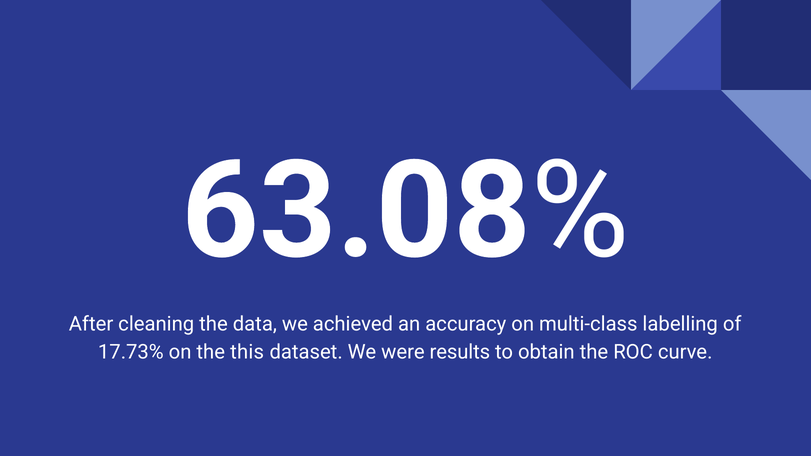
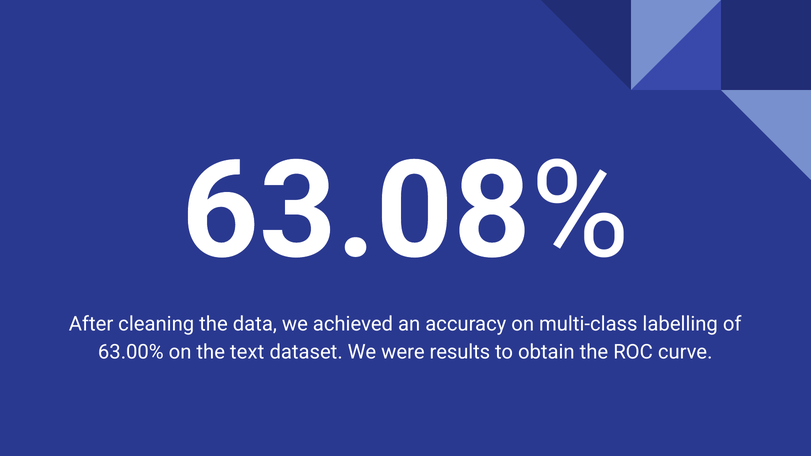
17.73%: 17.73% -> 63.00% (131, 352)
this: this -> text (247, 352)
